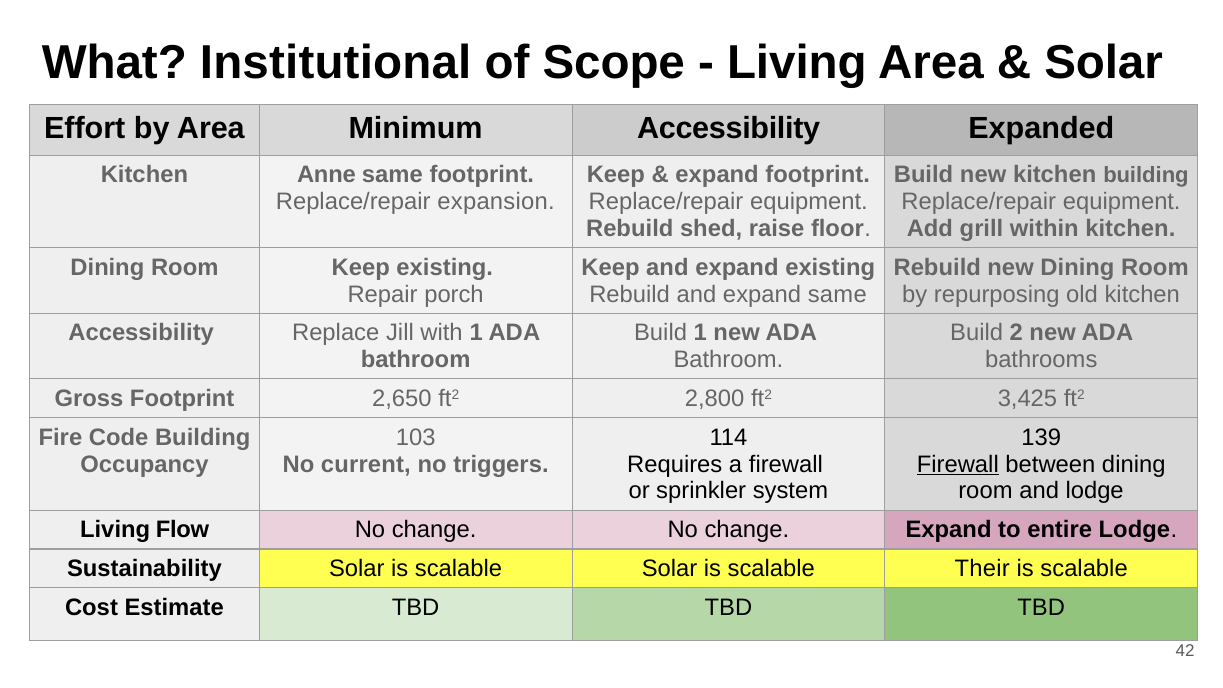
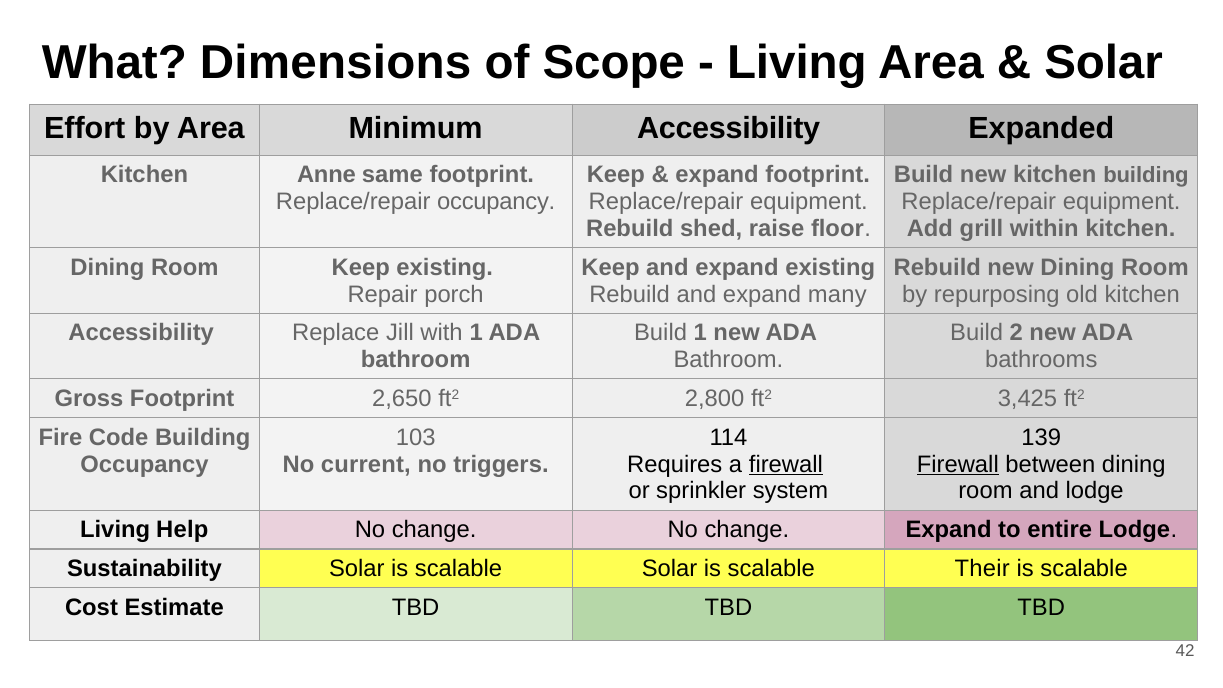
Institutional: Institutional -> Dimensions (336, 63)
Replace/repair expansion: expansion -> occupancy (496, 202)
expand same: same -> many (837, 294)
firewall underline: none -> present (786, 464)
Flow: Flow -> Help (182, 530)
